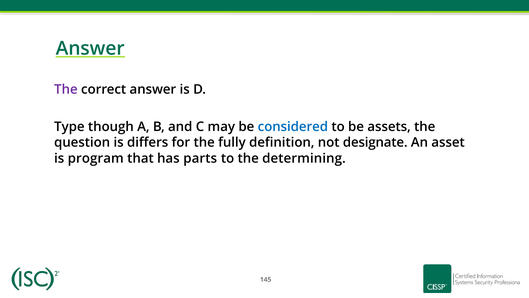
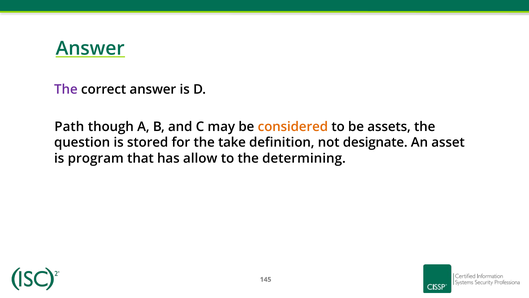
Type: Type -> Path (69, 126)
considered colour: blue -> orange (293, 126)
differs: differs -> stored (148, 142)
fully: fully -> take (232, 142)
parts: parts -> allow (200, 158)
